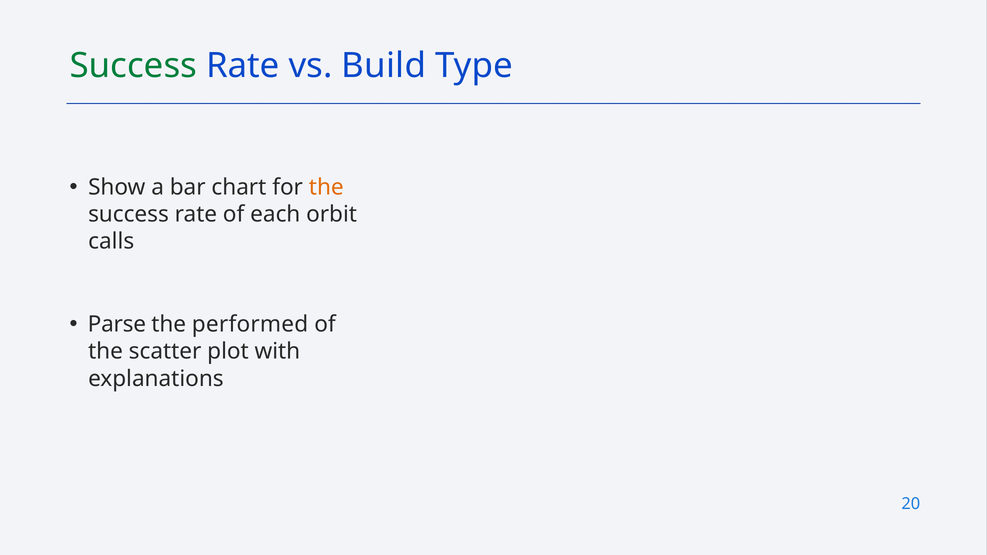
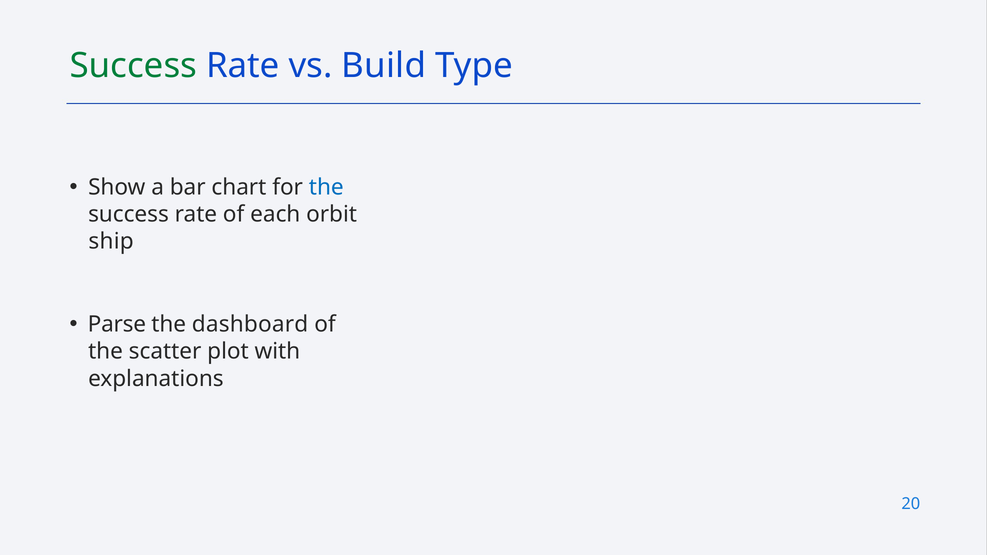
the colour: orange -> blue (326, 187)
calls: calls -> ship (111, 242)
performed: performed -> dashboard (250, 325)
